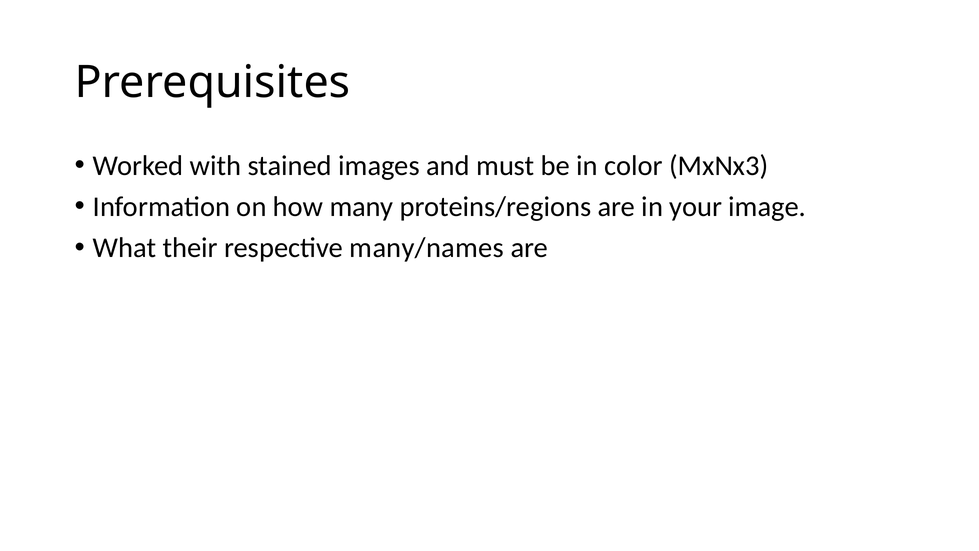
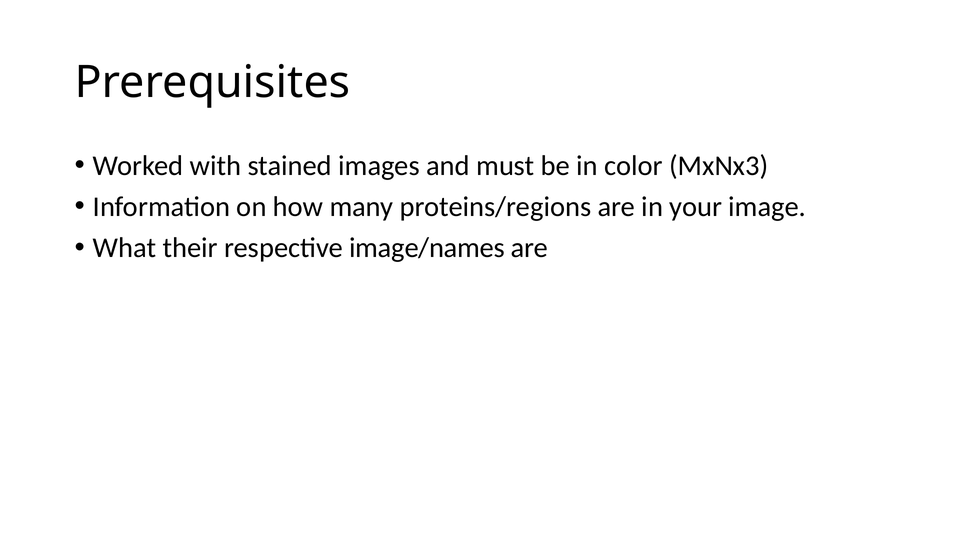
many/names: many/names -> image/names (427, 248)
